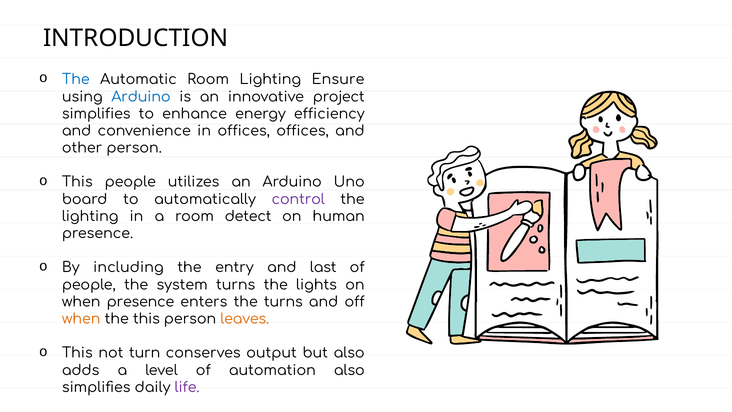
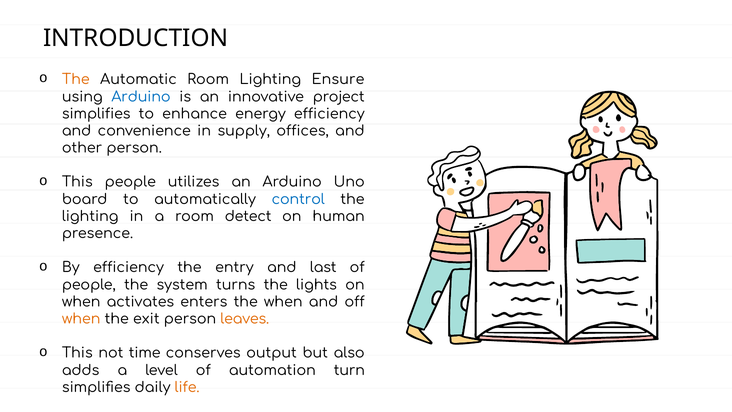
The colour: blue -> orange (76, 80)
in offices: offices -> supply (244, 131)
control colour: purple -> blue (298, 199)
By including: including -> efficiency (129, 268)
when presence: presence -> activates (140, 302)
the turns: turns -> when (283, 302)
the this: this -> exit (146, 319)
turn: turn -> time (145, 353)
automation also: also -> turn (349, 370)
life colour: purple -> orange (187, 387)
